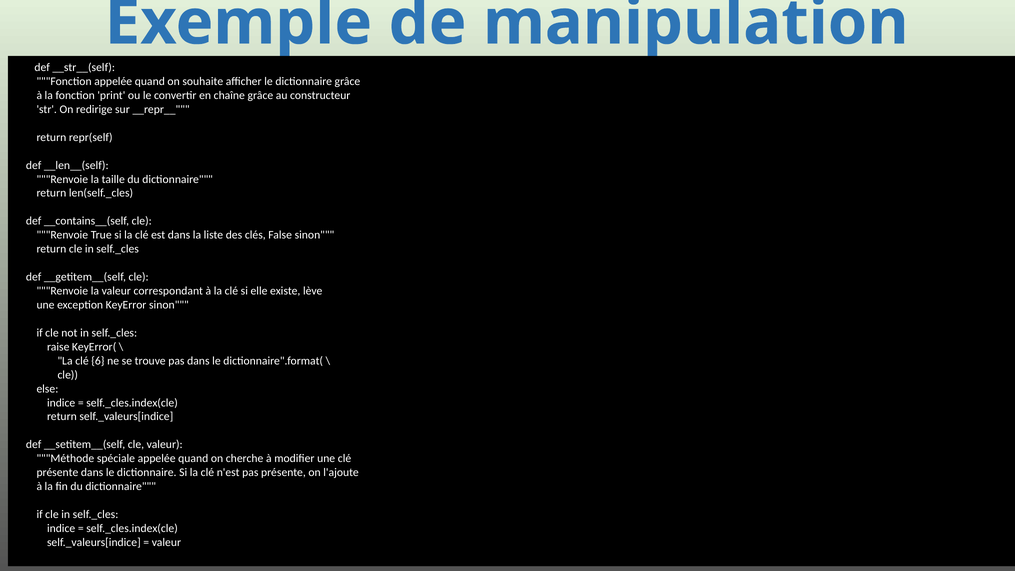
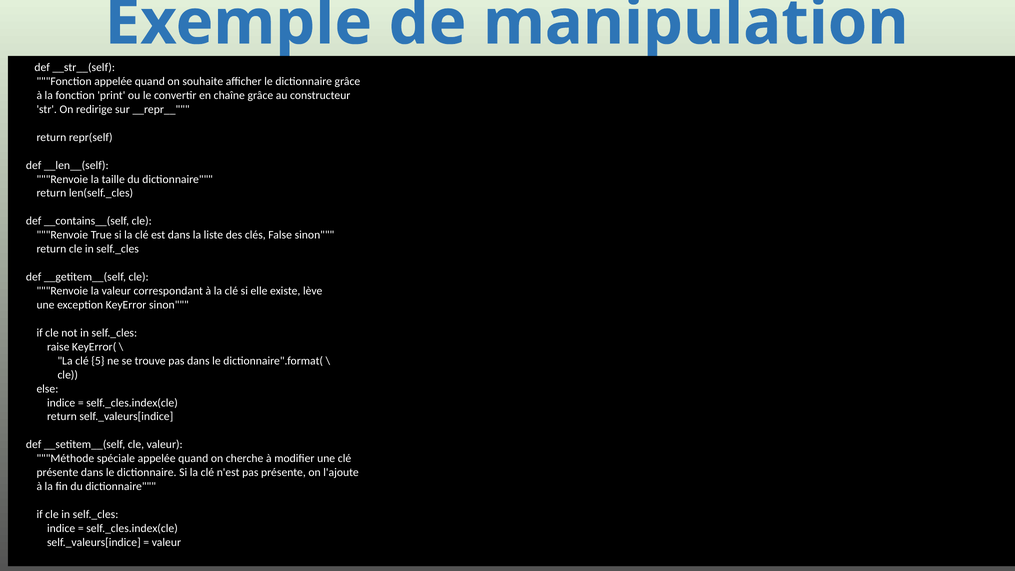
6: 6 -> 5 (98, 361)
